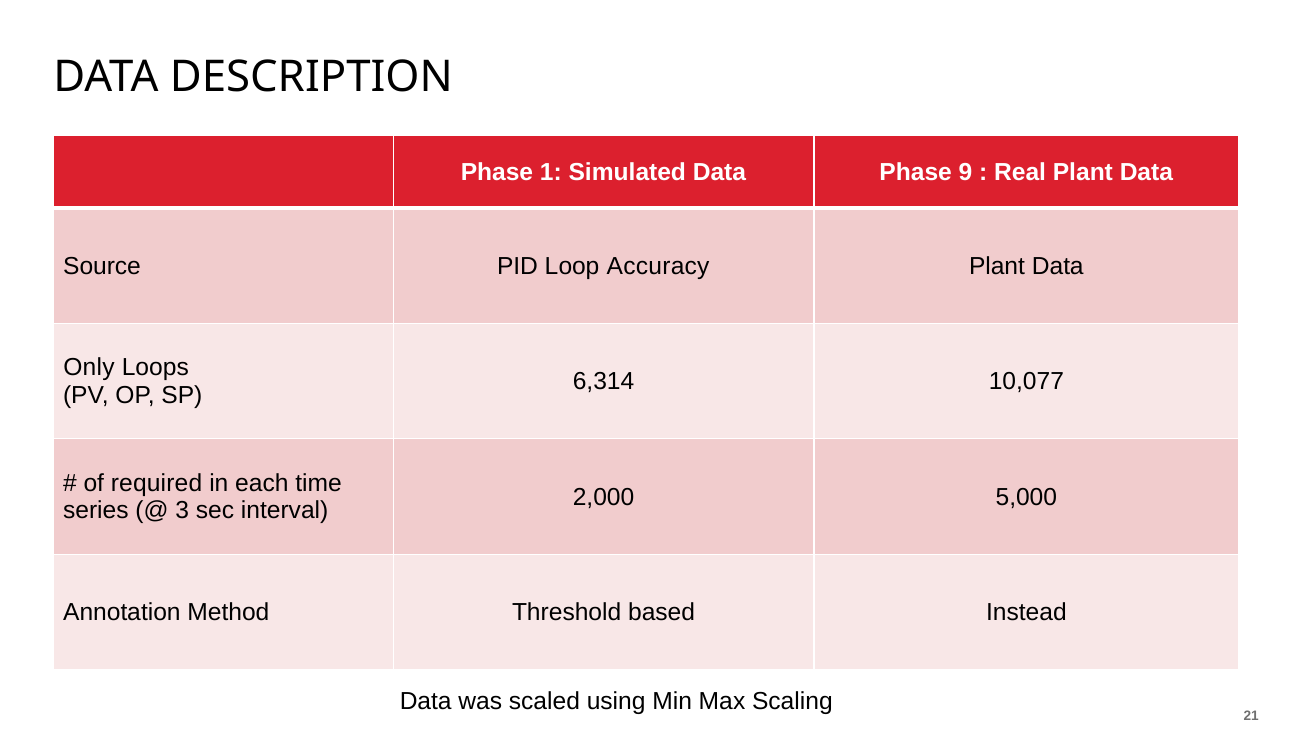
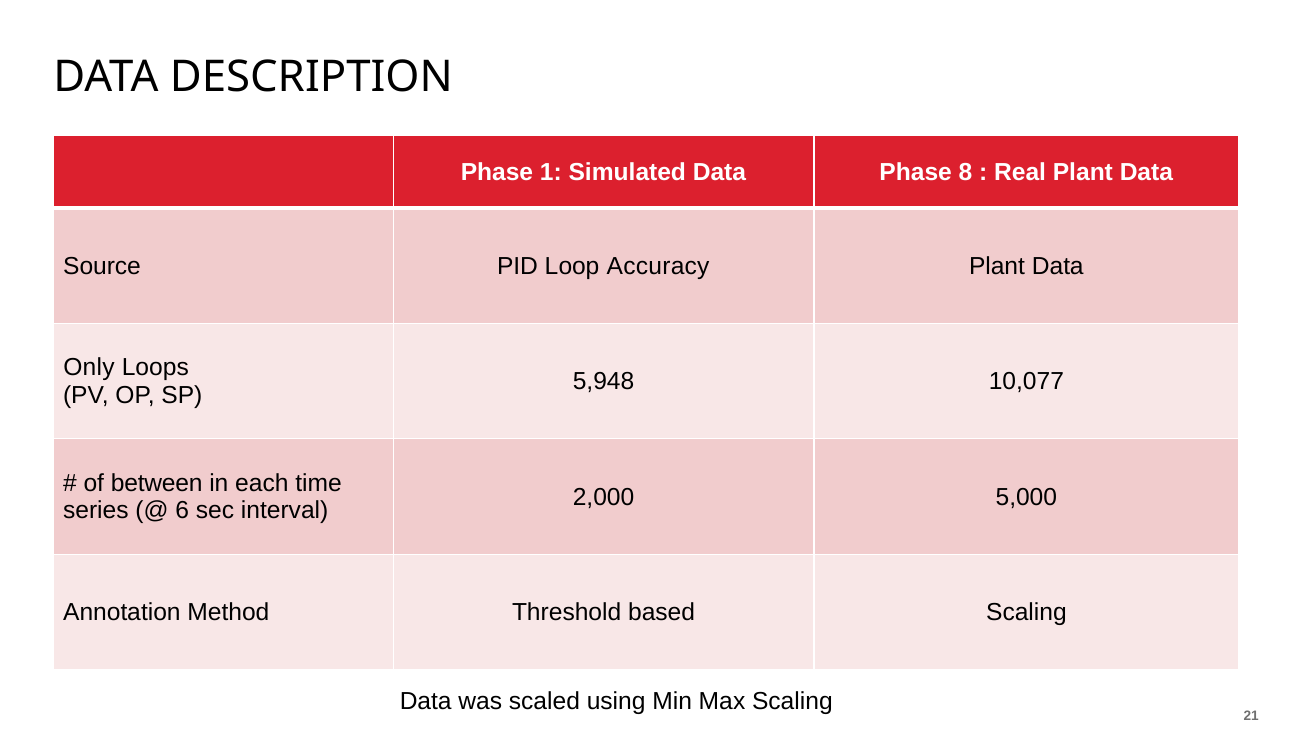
9: 9 -> 8 (965, 172)
6,314: 6,314 -> 5,948 (604, 381)
required: required -> between (157, 483)
3: 3 -> 6 (182, 511)
based Instead: Instead -> Scaling (1026, 612)
